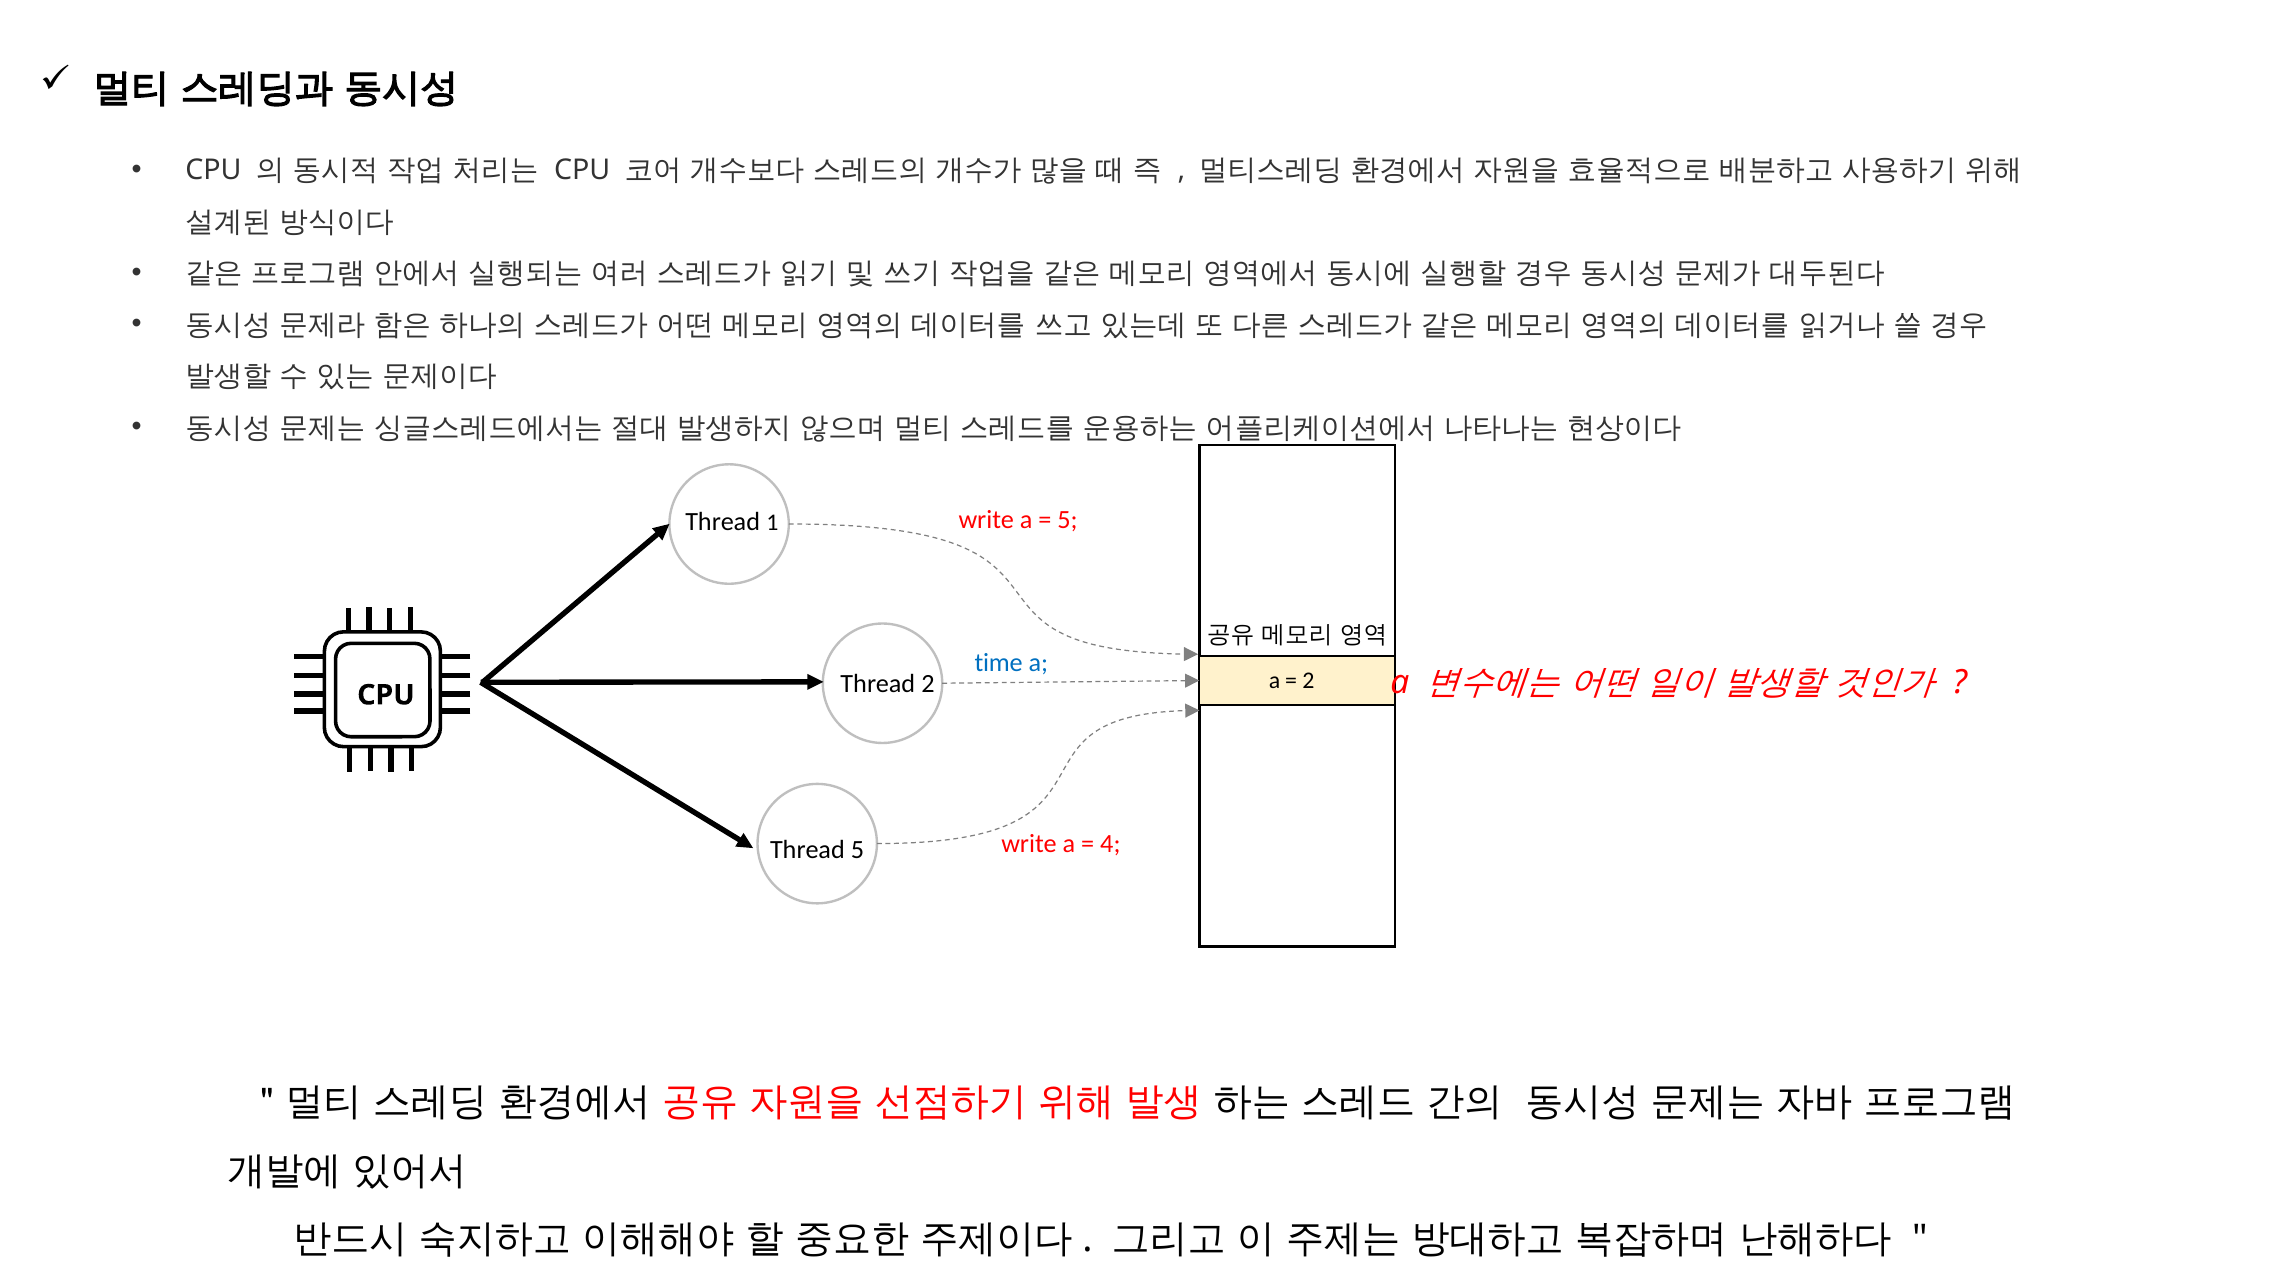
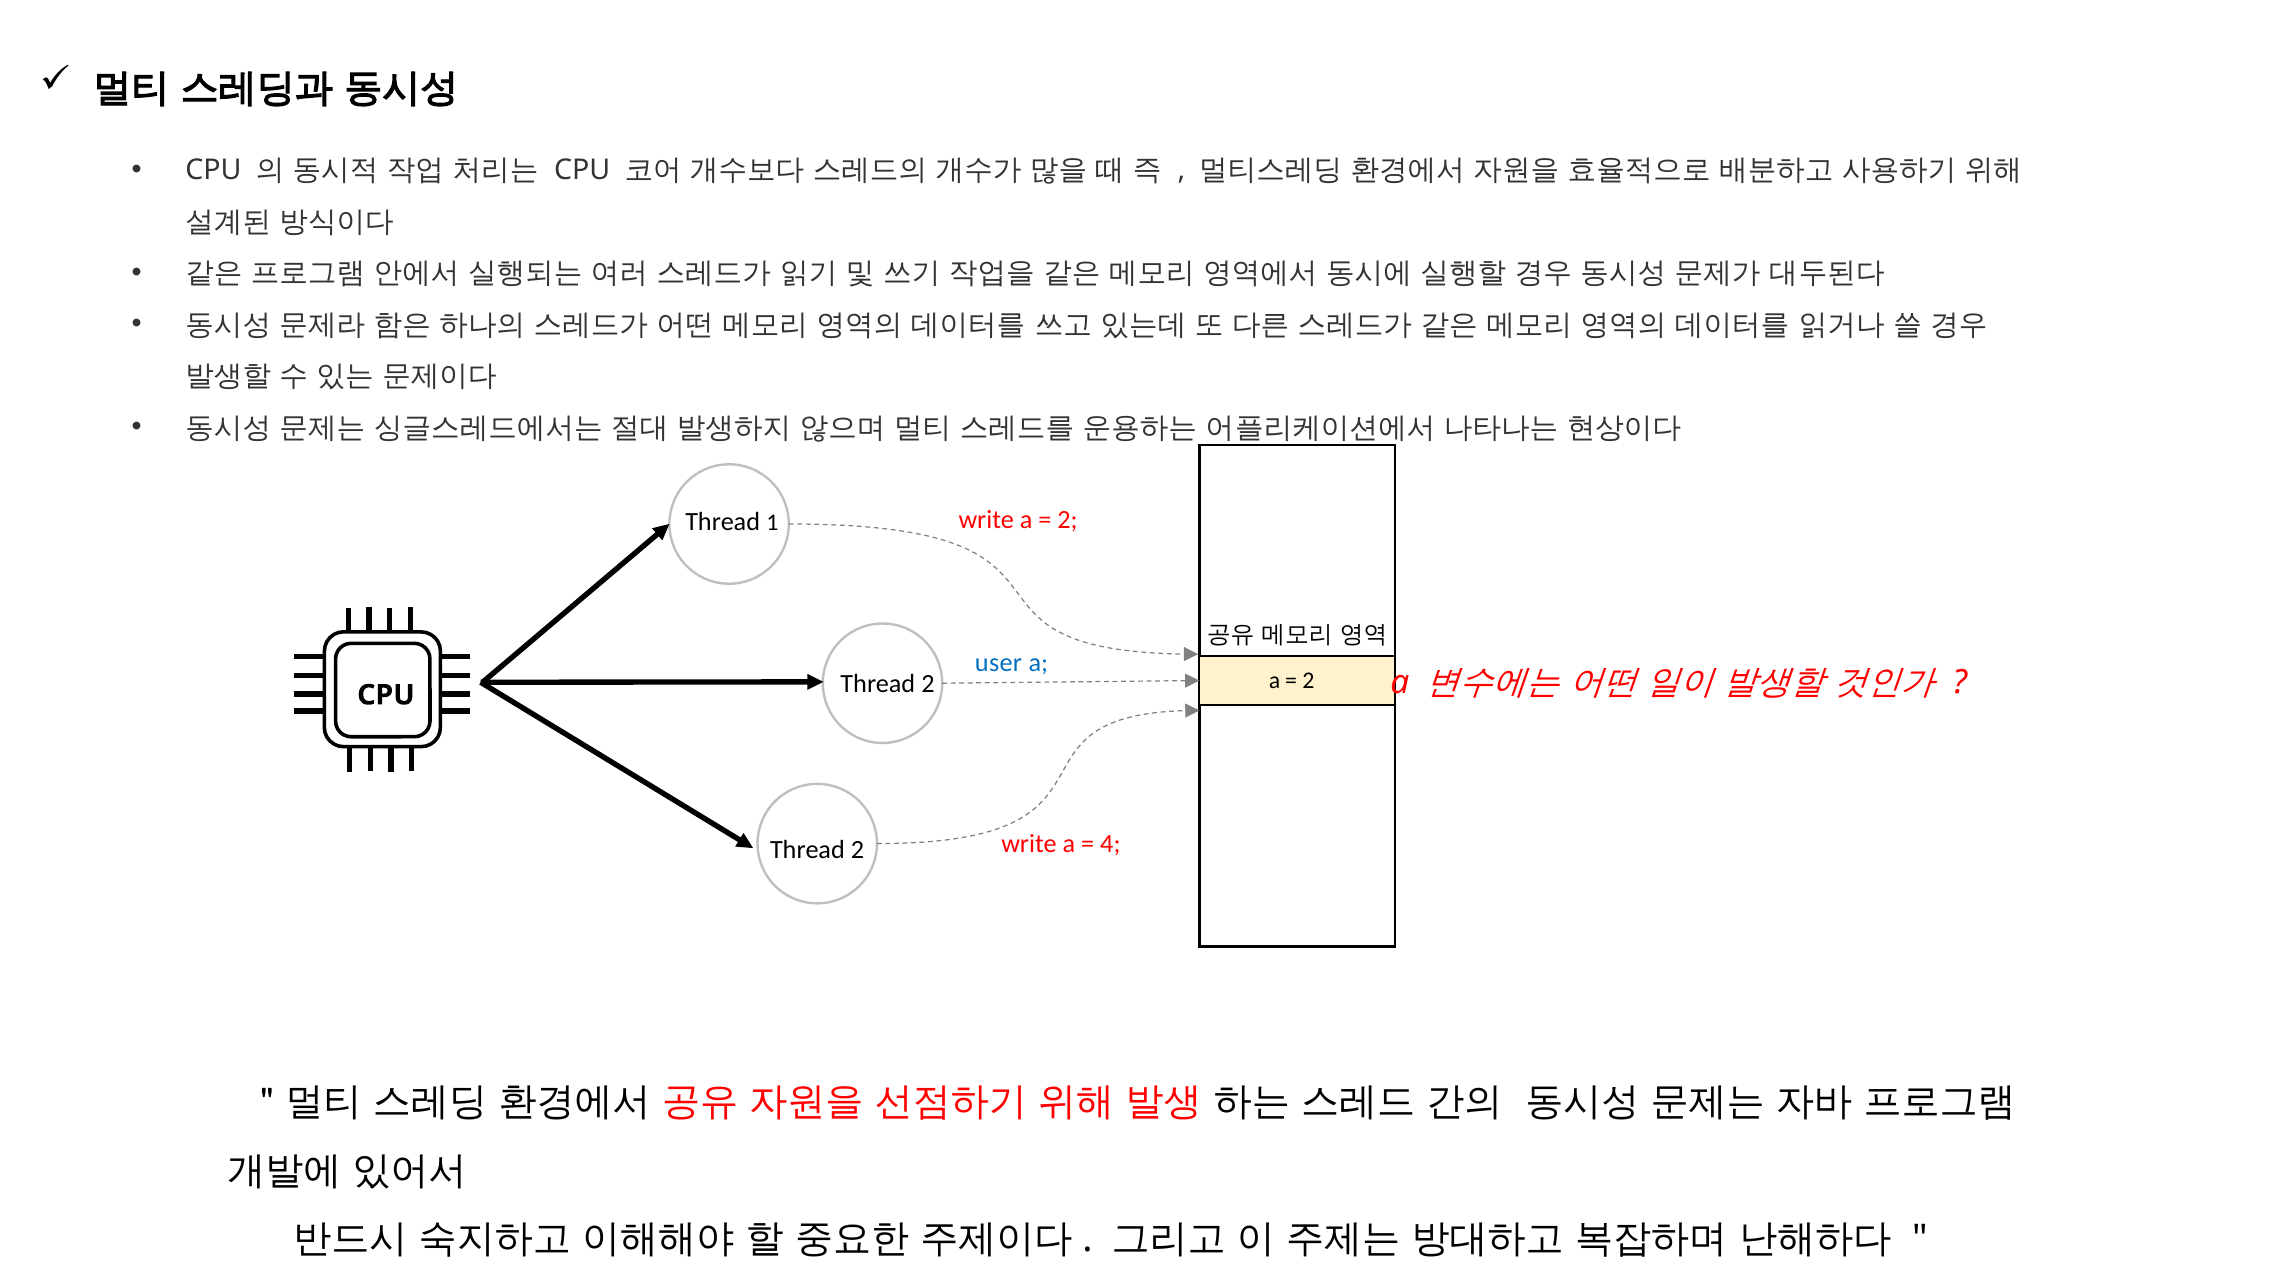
5: 5 -> 2 (1068, 520)
time: time -> user (998, 663)
5: 5 -> 2 (858, 850)
